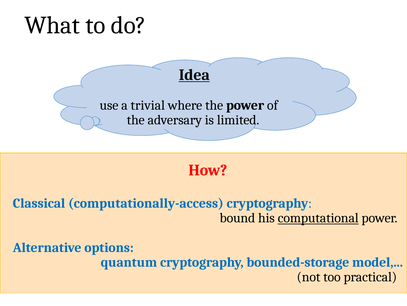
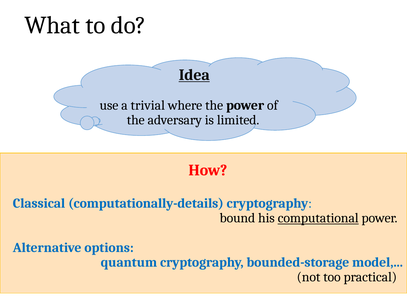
computationally-access: computationally-access -> computationally-details (146, 203)
